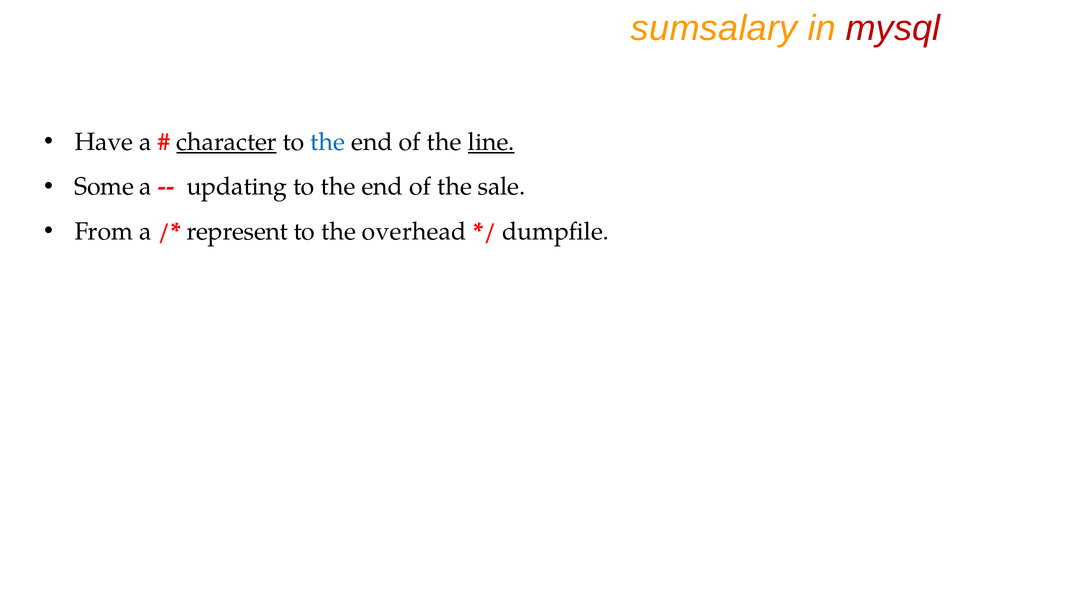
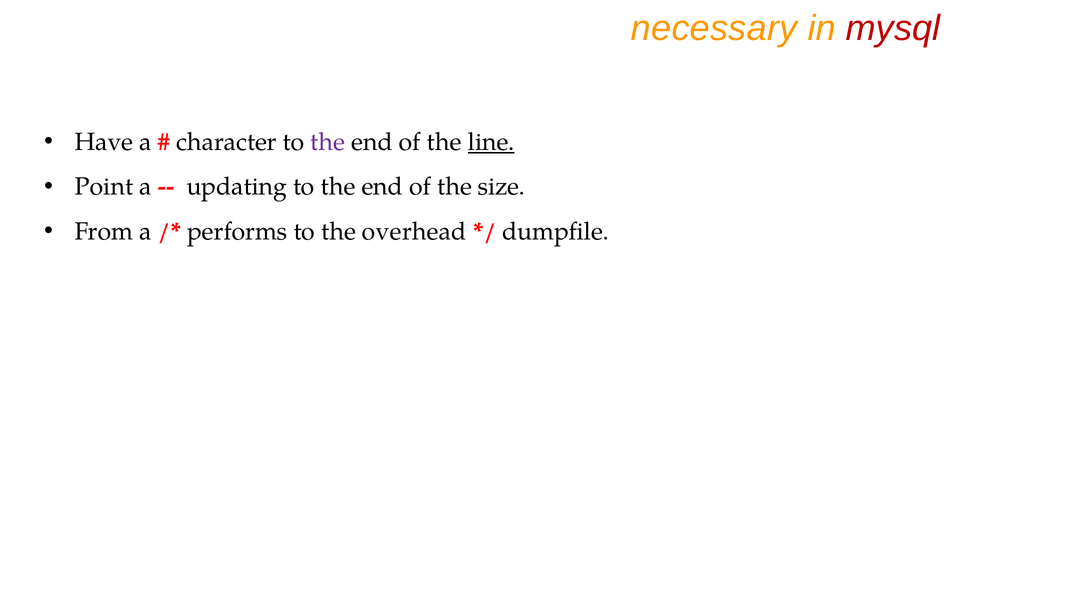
sumsalary: sumsalary -> necessary (714, 28)
character underline: present -> none (227, 142)
the colour: blue -> purple (328, 142)
Some: Some -> Point (104, 187)
sale: sale -> size (502, 187)
represent: represent -> performs (237, 231)
